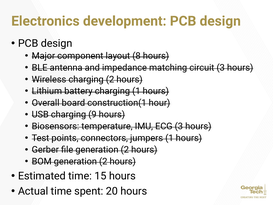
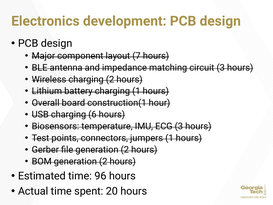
8: 8 -> 7 (136, 56)
9: 9 -> 6 (92, 114)
15: 15 -> 96 (100, 176)
